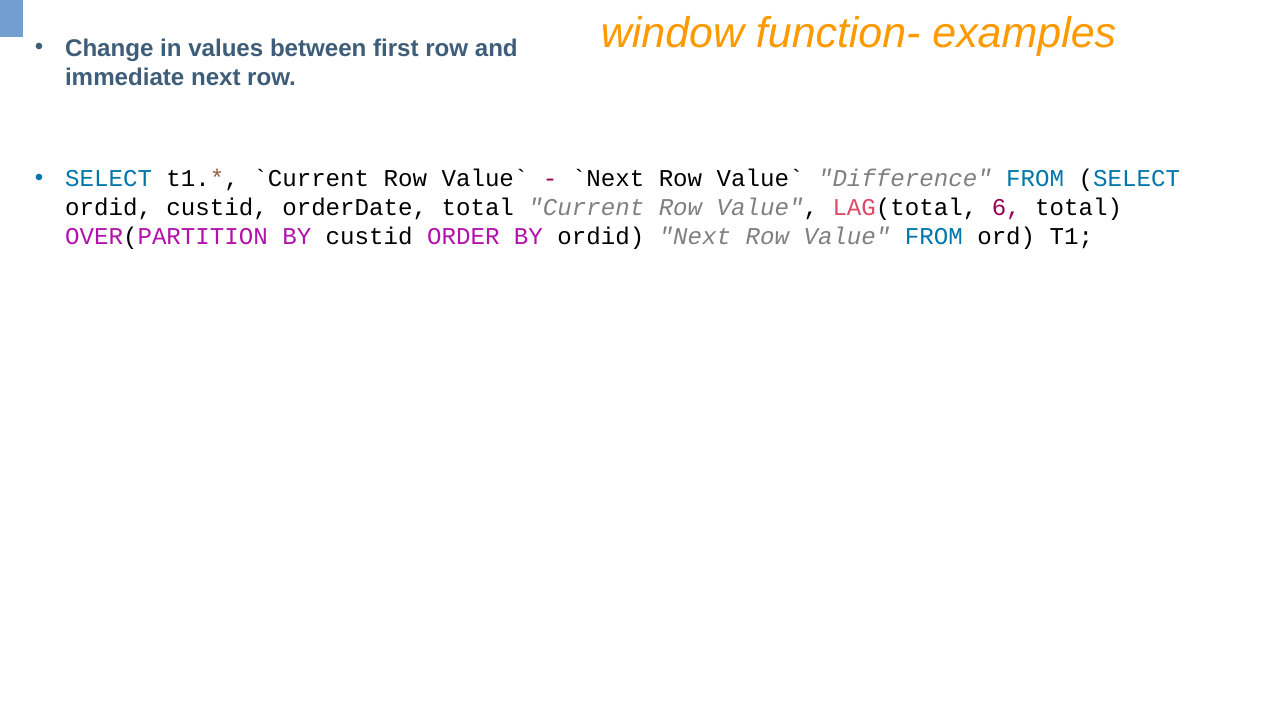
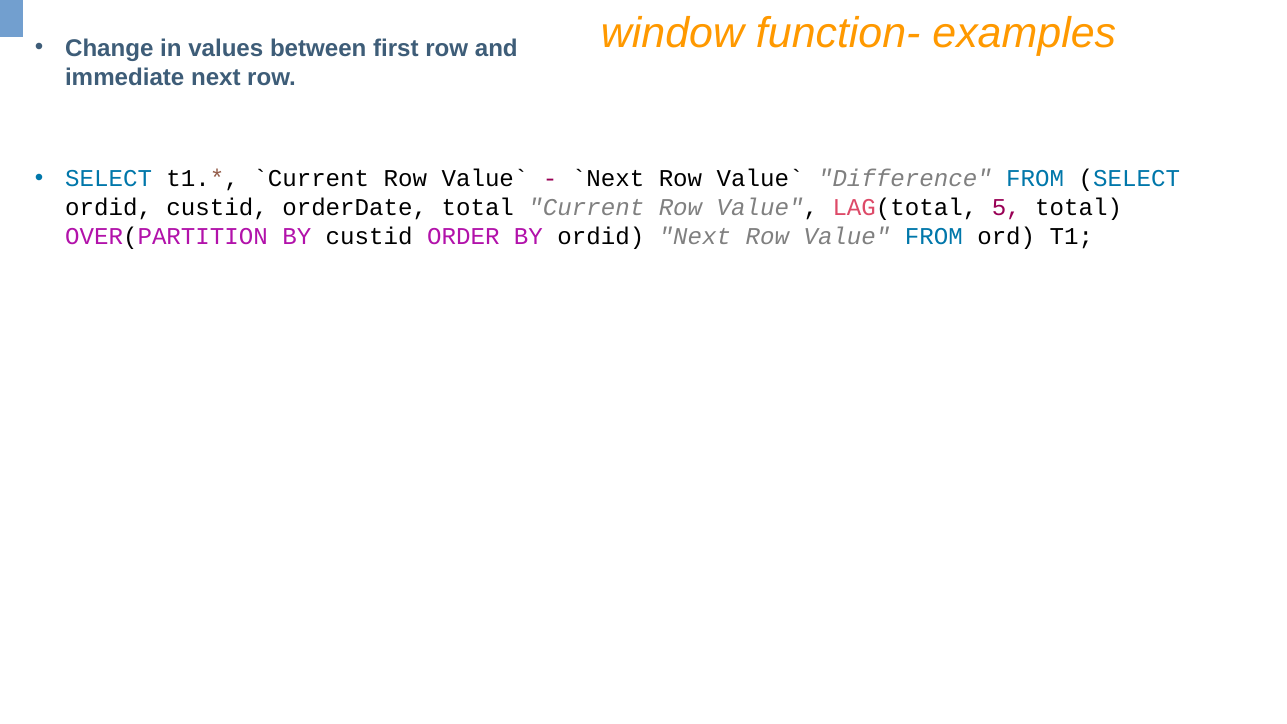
6: 6 -> 5 (1006, 208)
